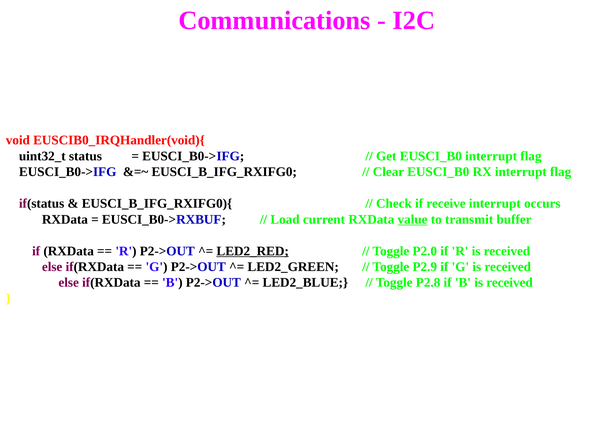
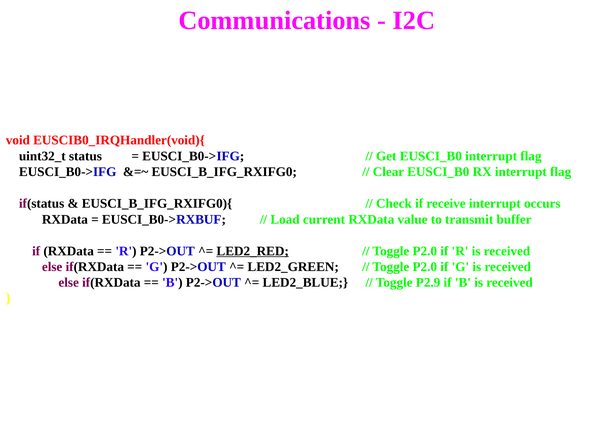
value underline: present -> none (413, 220)
P2.9: P2.9 -> P2.0 (425, 267)
P2.8: P2.8 -> P2.9 (428, 283)
